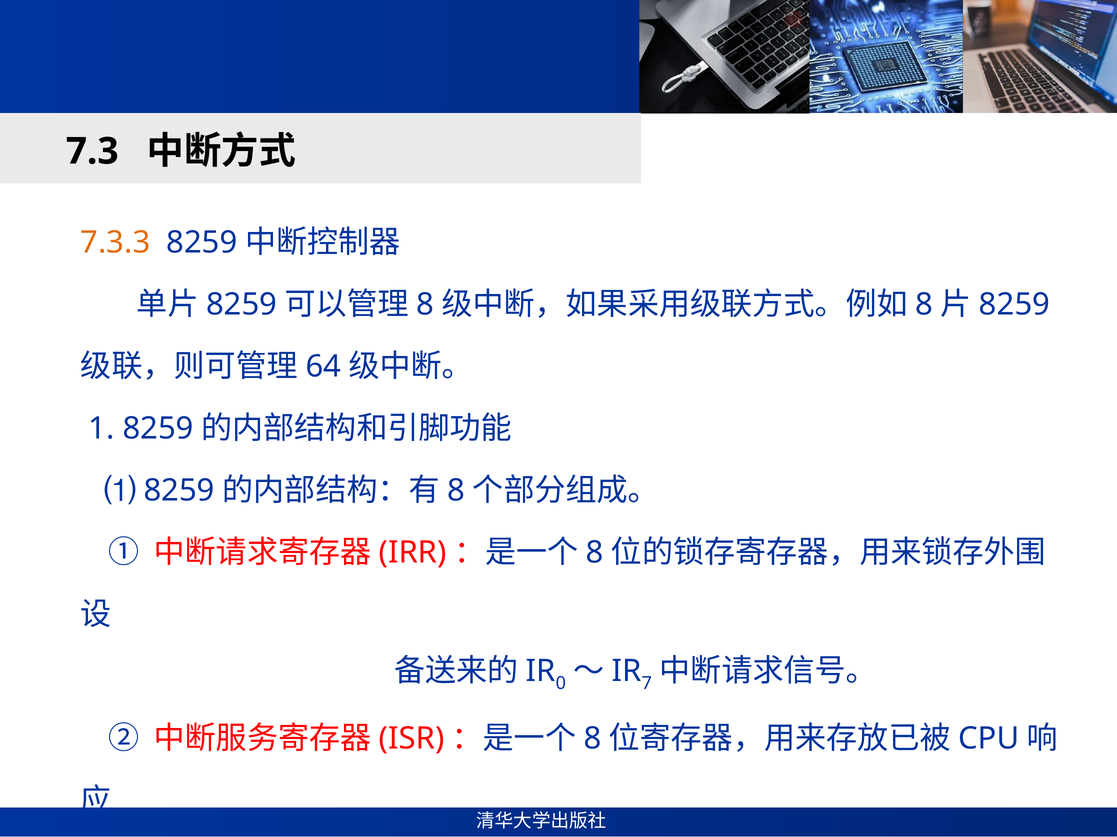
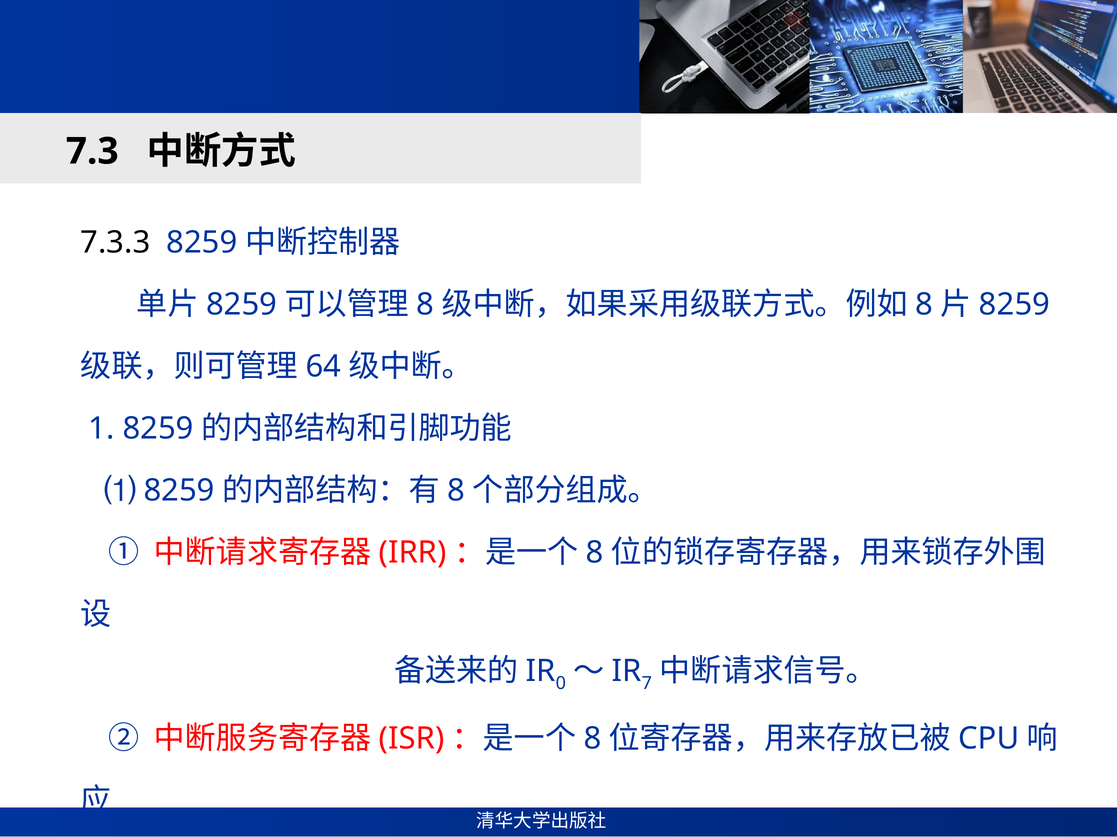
7.3.3 colour: orange -> black (115, 243)
